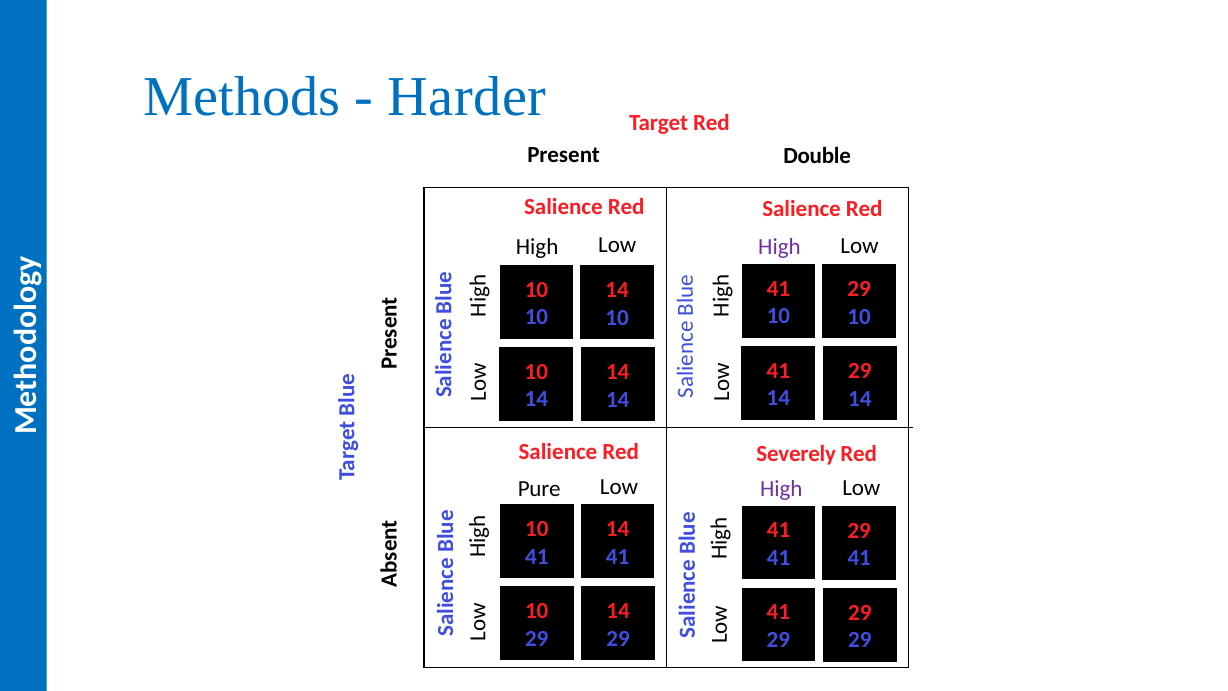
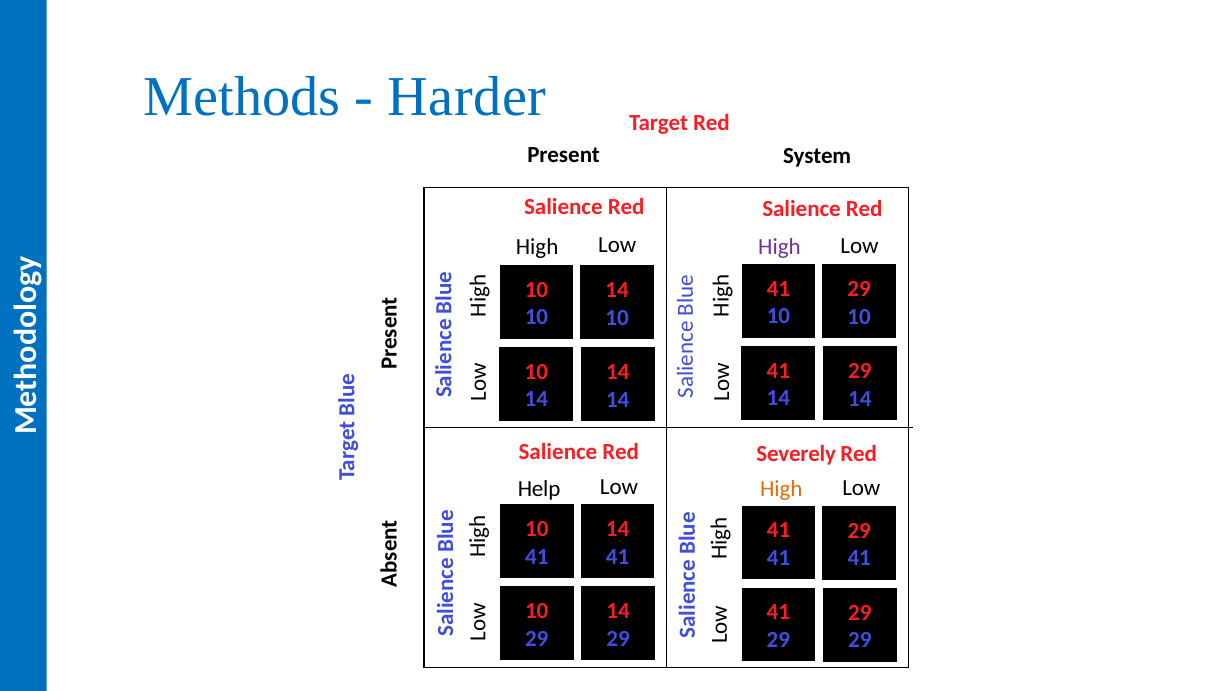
Double: Double -> System (817, 156)
Pure: Pure -> Help (539, 488)
High colour: purple -> orange (781, 489)
